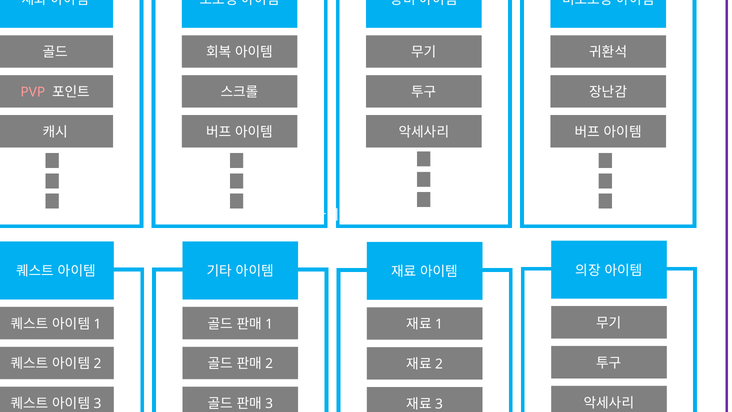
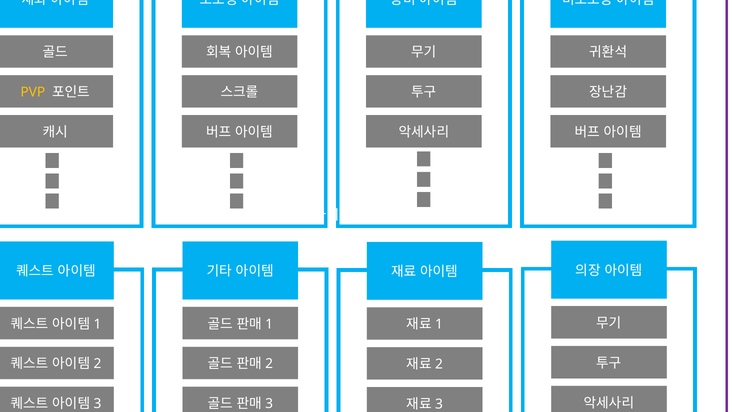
PVP colour: pink -> yellow (33, 92)
